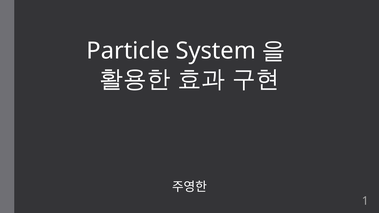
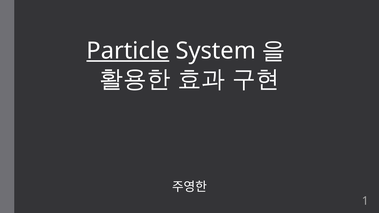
Particle underline: none -> present (128, 51)
